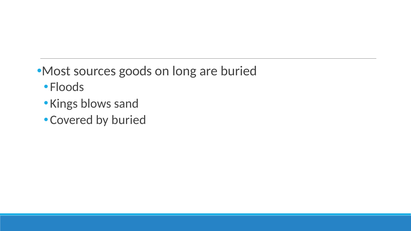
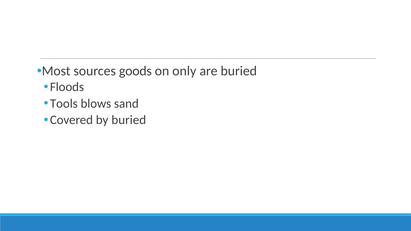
long: long -> only (184, 71)
Kings: Kings -> Tools (64, 104)
